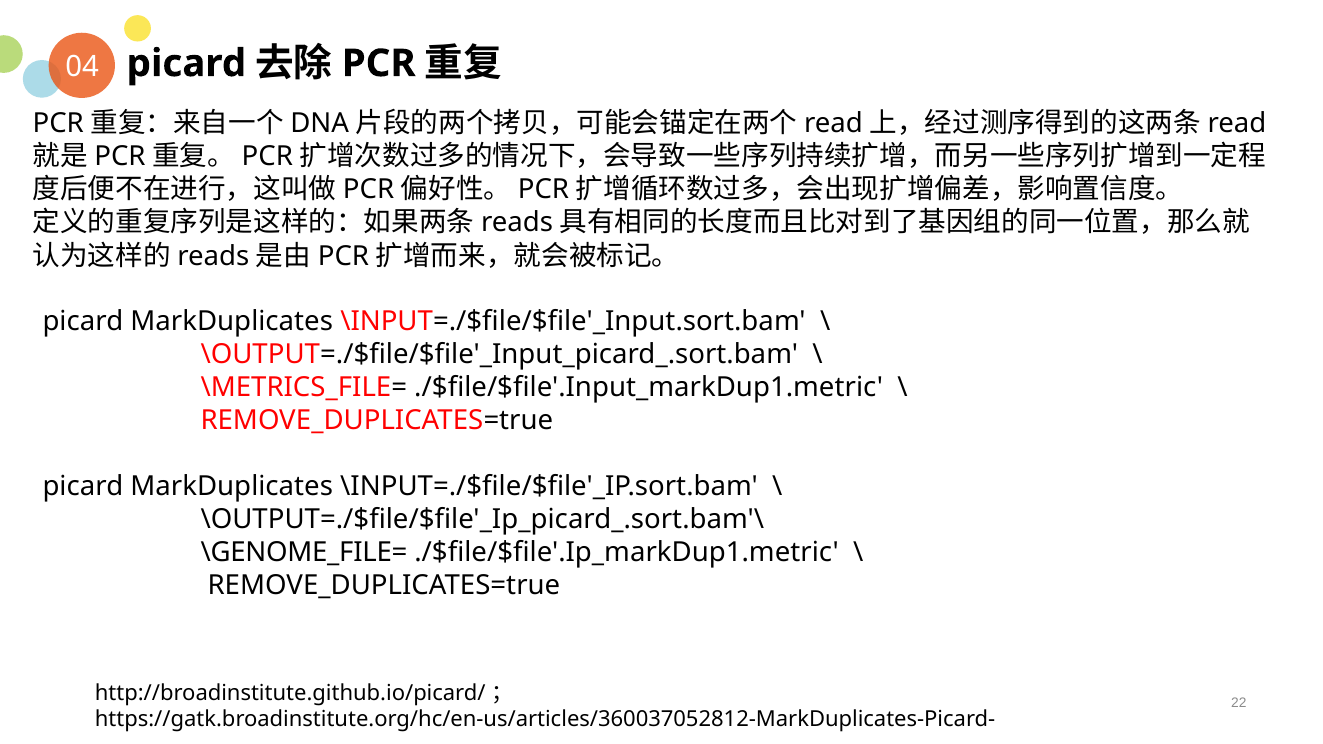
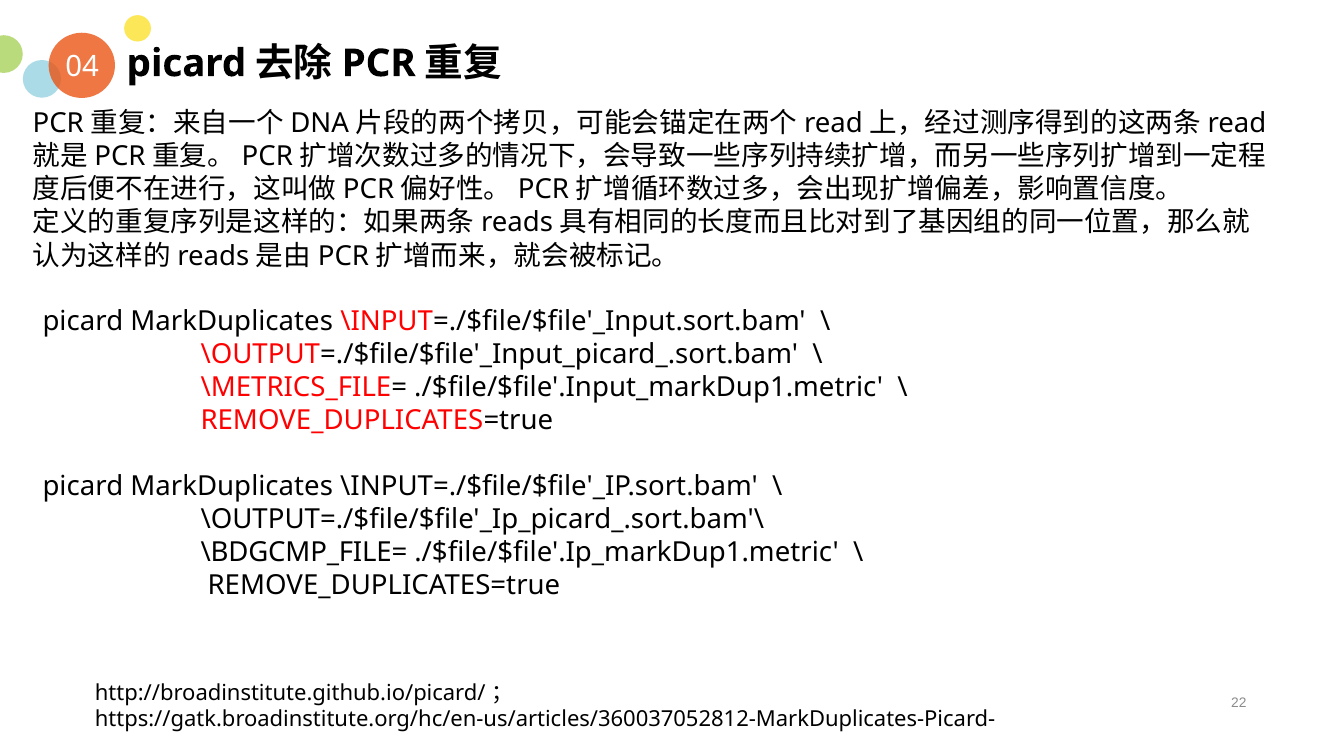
\GENOME_FILE=: \GENOME_FILE= -> \BDGCMP_FILE= (304, 553)
